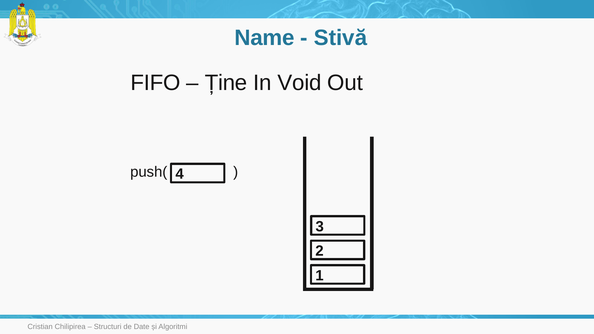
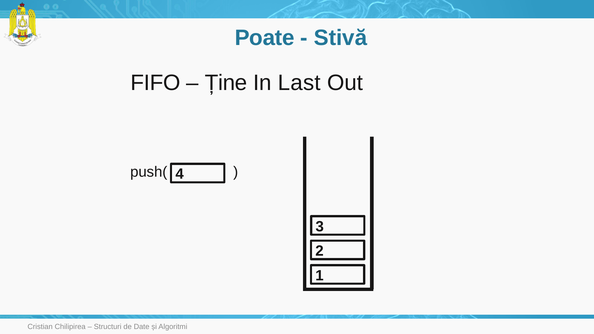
Name: Name -> Poate (265, 38)
Void: Void -> Last (299, 83)
